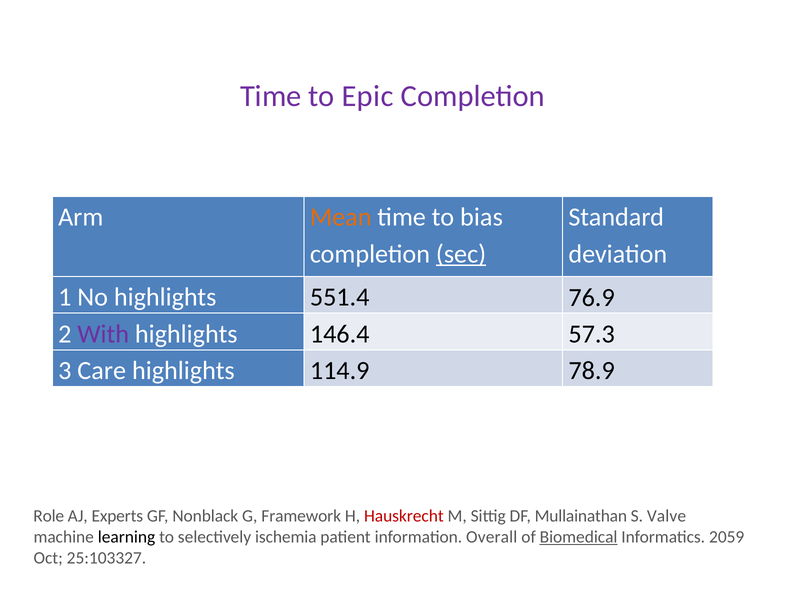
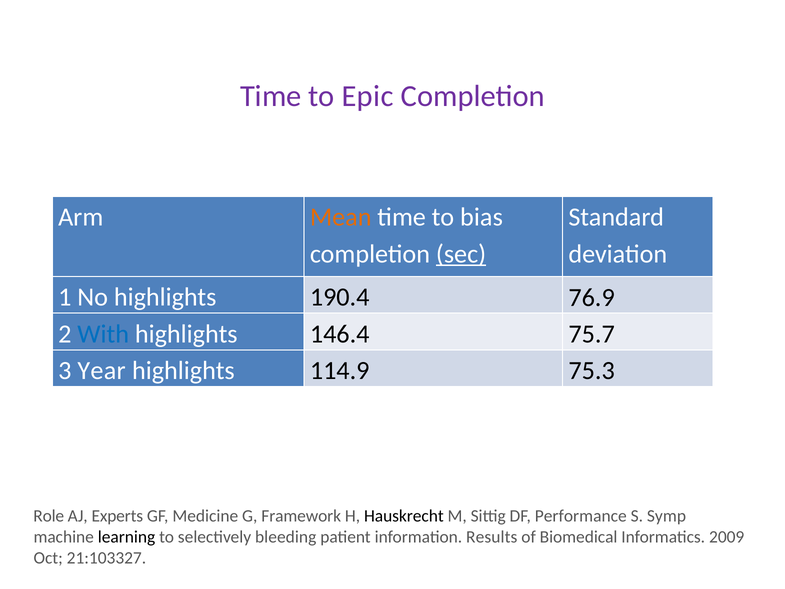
551.4: 551.4 -> 190.4 (340, 297)
With colour: purple -> blue (103, 334)
57.3: 57.3 -> 75.7 (592, 334)
Care: Care -> Year (102, 371)
78.9: 78.9 -> 75.3 (592, 371)
Nonblack: Nonblack -> Medicine (205, 516)
Hauskrecht colour: red -> black (404, 516)
Mullainathan: Mullainathan -> Performance (581, 516)
Valve: Valve -> Symp (666, 516)
ischemia: ischemia -> bleeding (286, 537)
Overall: Overall -> Results (492, 537)
Biomedical underline: present -> none (579, 537)
2059: 2059 -> 2009 (727, 537)
25:103327: 25:103327 -> 21:103327 (106, 558)
